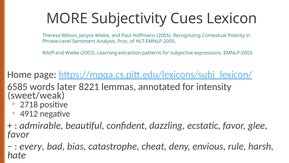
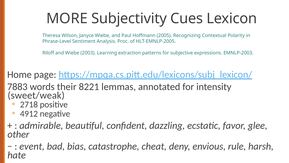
6585: 6585 -> 7883 (17, 86)
later: later -> their (67, 86)
favor: favor -> other (18, 134)
every: every -> event (32, 146)
